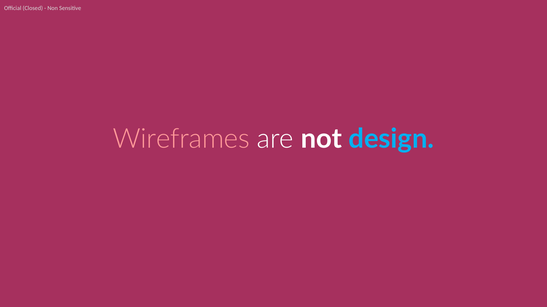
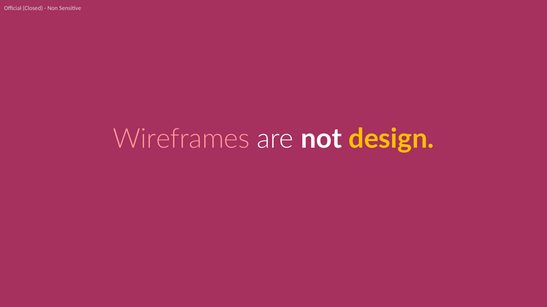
design colour: light blue -> yellow (391, 139)
